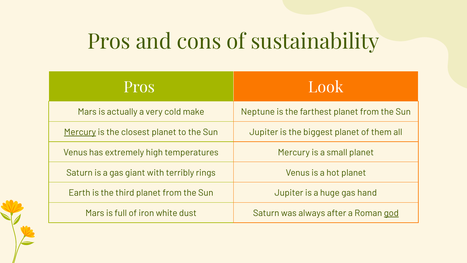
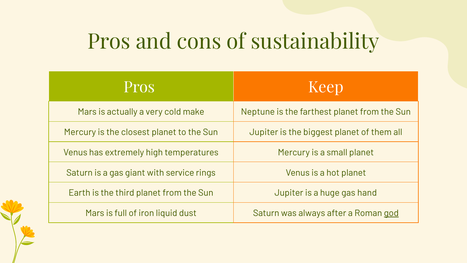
Look: Look -> Keep (326, 87)
Mercury underline: present -> none (80, 132)
terribly: terribly -> service (180, 172)
white: white -> liquid (167, 213)
